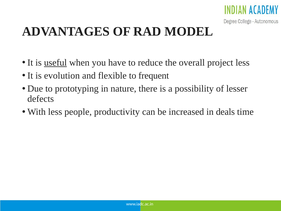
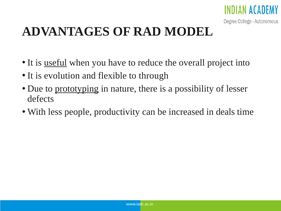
project less: less -> into (243, 63)
frequent: frequent -> through (154, 76)
prototyping underline: none -> present (77, 89)
